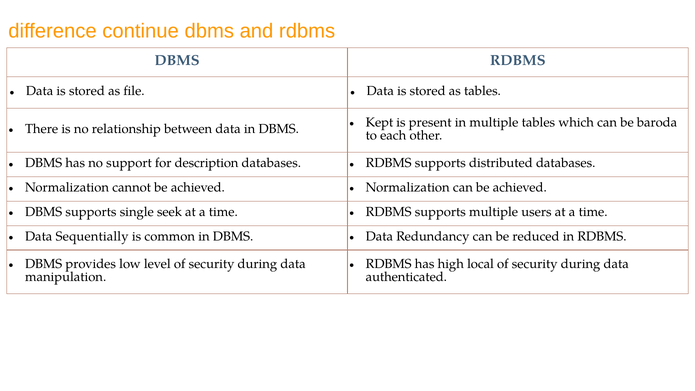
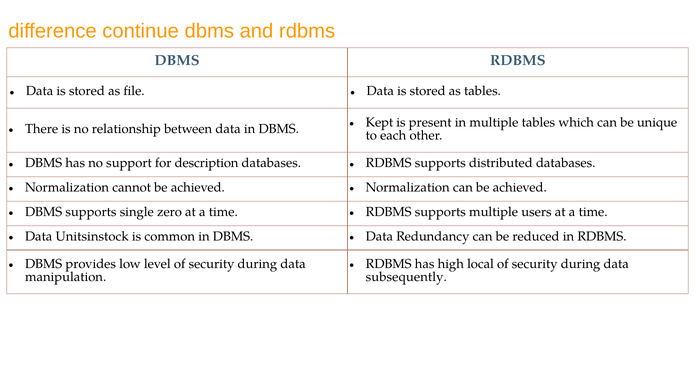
baroda: baroda -> unique (657, 122)
seek: seek -> zero (169, 212)
Sequentially: Sequentially -> Unitsinstock (92, 236)
authenticated: authenticated -> subsequently (406, 277)
